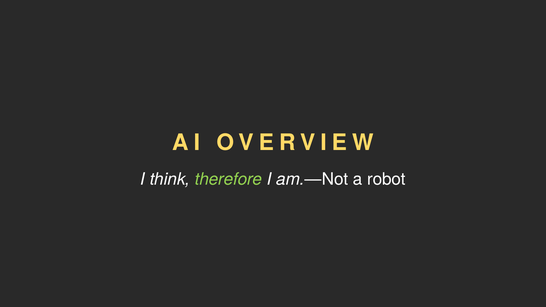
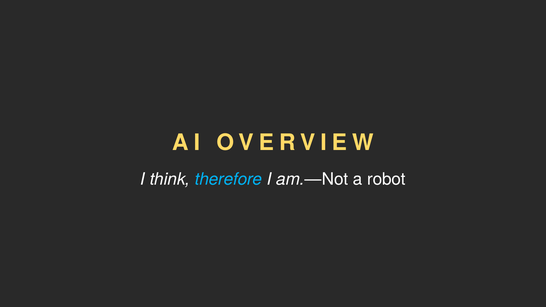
therefore colour: light green -> light blue (228, 179)
